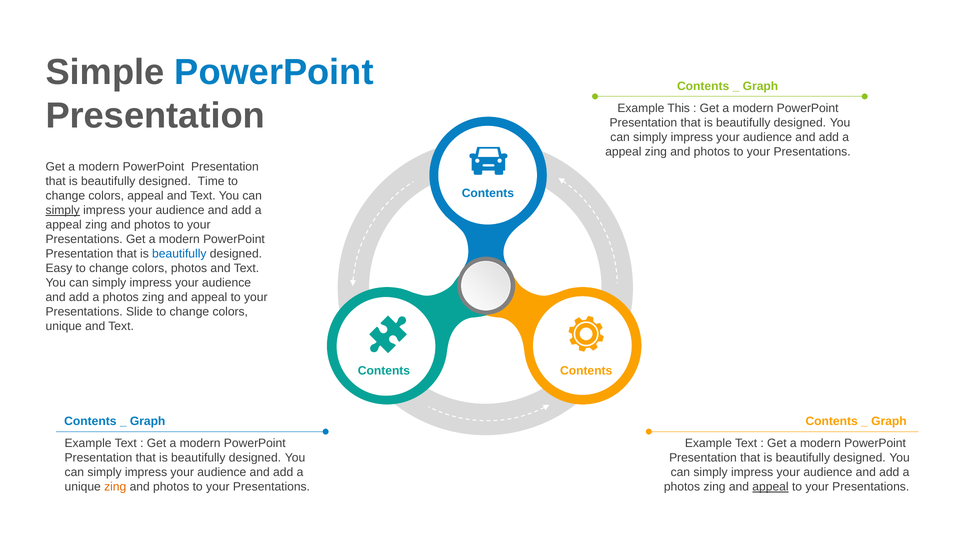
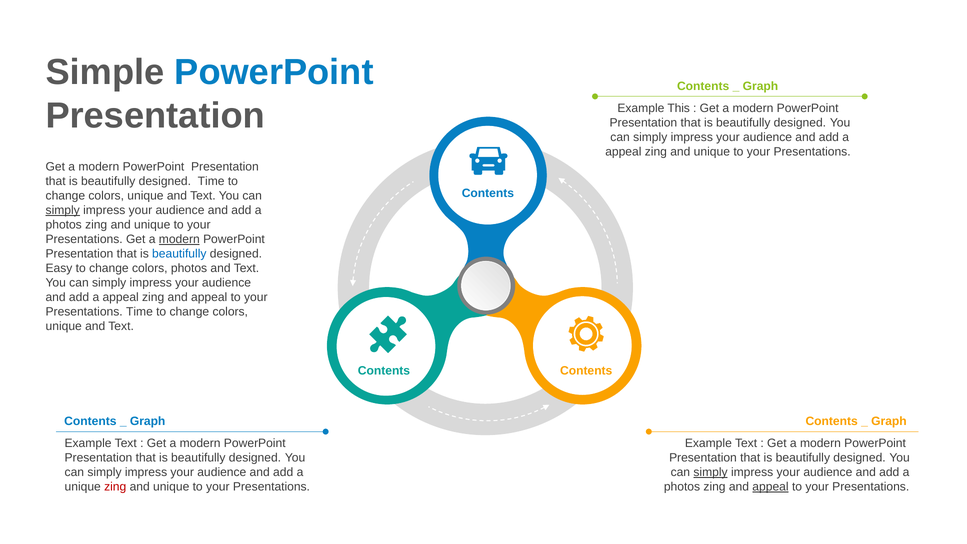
photos: photos -> unique (712, 152)
appeal: appeal -> unique (145, 196)
appeal: appeal -> photos (64, 225)
photos: photos -> unique (152, 225)
modern underline: none -> present (179, 239)
photos: photos -> appeal (121, 297)
Presentations Slide: Slide -> Time (139, 312)
simply underline: none -> present (711, 472)
zing colour: orange -> red (115, 487)
photos: photos -> unique (171, 487)
